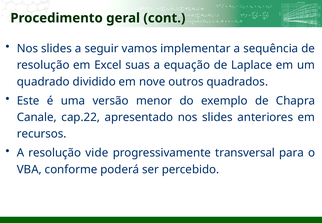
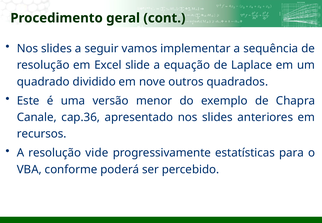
suas: suas -> slide (138, 65)
cap.22: cap.22 -> cap.36 (81, 117)
transversal: transversal -> estatísticas (245, 153)
